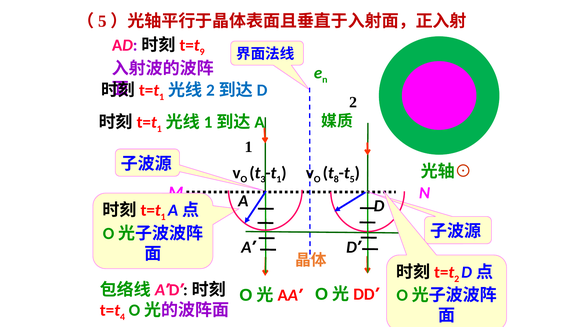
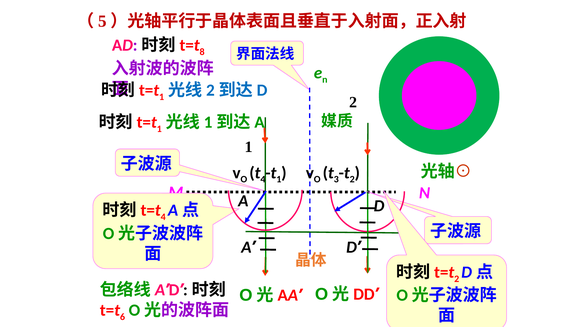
9: 9 -> 8 (202, 52)
3: 3 -> 4 (263, 180)
8: 8 -> 3 (336, 180)
5: 5 -> 2 (352, 180)
1: 1 -> 4 (163, 217)
4: 4 -> 6 (122, 317)
